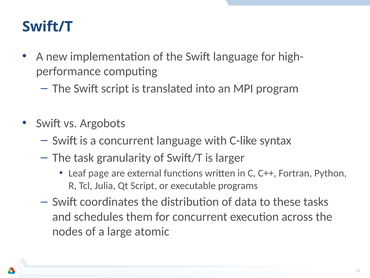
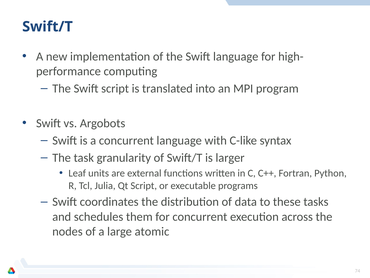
page: page -> units (99, 173)
